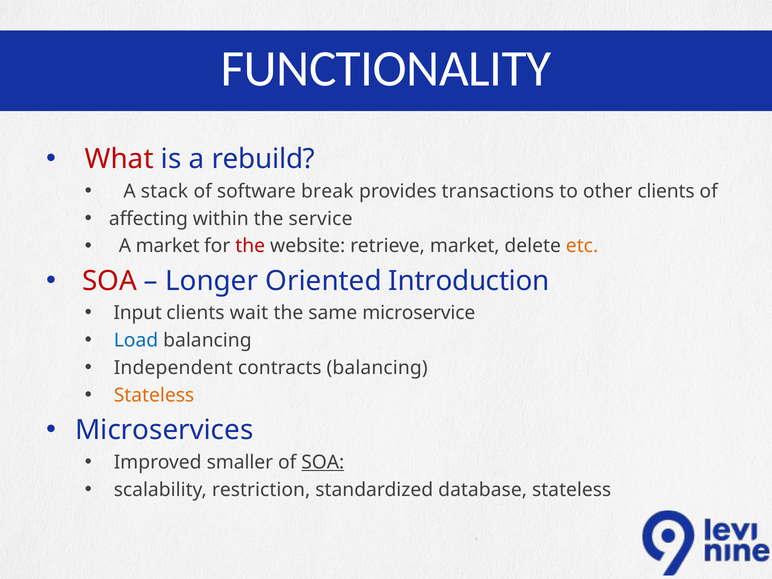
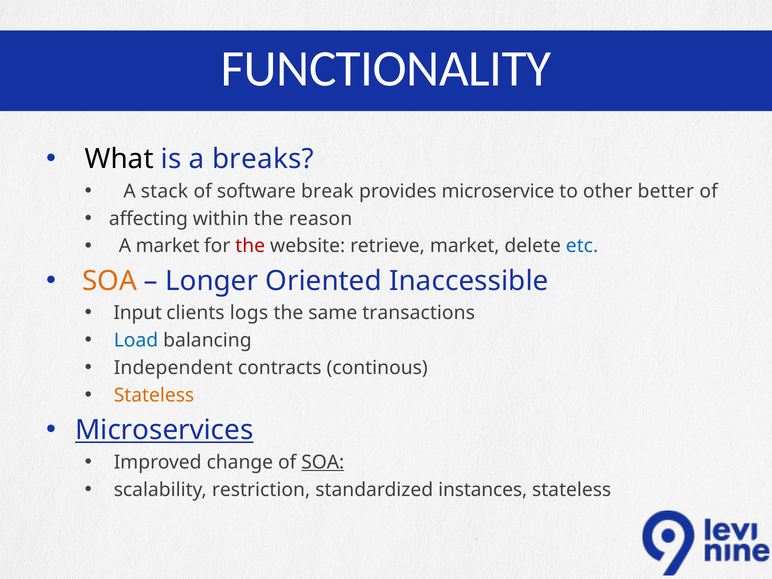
What colour: red -> black (119, 159)
rebuild: rebuild -> breaks (263, 159)
transactions: transactions -> microservice (498, 191)
other clients: clients -> better (666, 191)
service: service -> reason (321, 219)
etc colour: orange -> blue (582, 246)
SOA colour: red -> orange (110, 281)
Introduction: Introduction -> Inaccessible (469, 281)
wait: wait -> logs (249, 313)
microservice: microservice -> transactions (419, 313)
contracts balancing: balancing -> continous (377, 368)
Microservices underline: none -> present (164, 430)
smaller: smaller -> change (240, 462)
database: database -> instances (483, 490)
